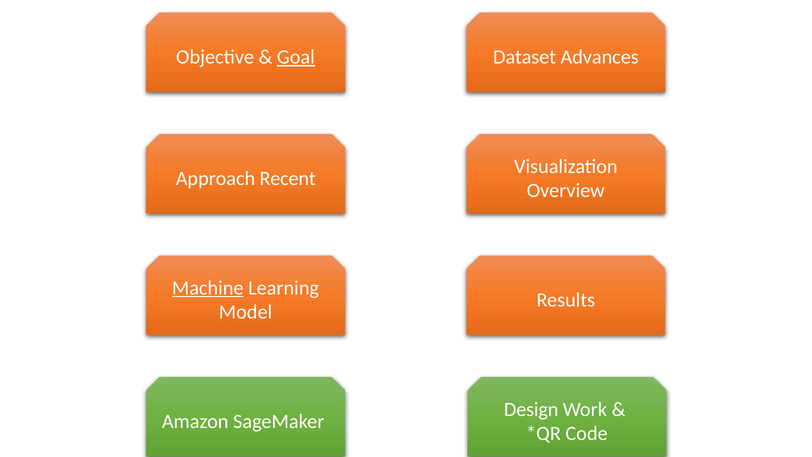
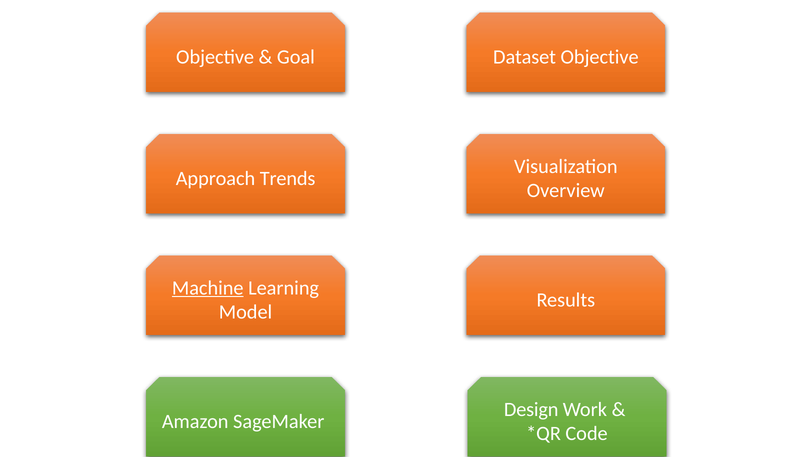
Goal underline: present -> none (296, 57)
Dataset Advances: Advances -> Objective (600, 57)
Recent: Recent -> Trends (288, 178)
